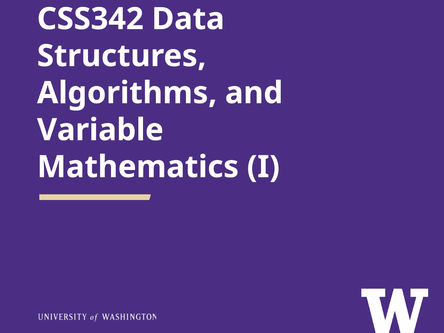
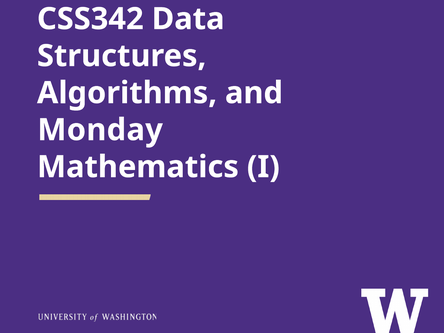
Variable: Variable -> Monday (100, 130)
